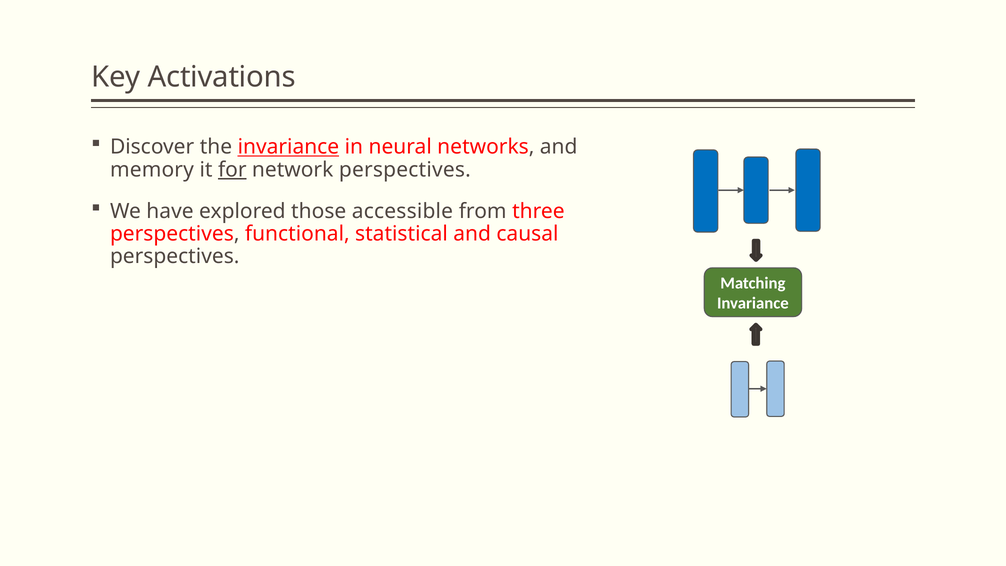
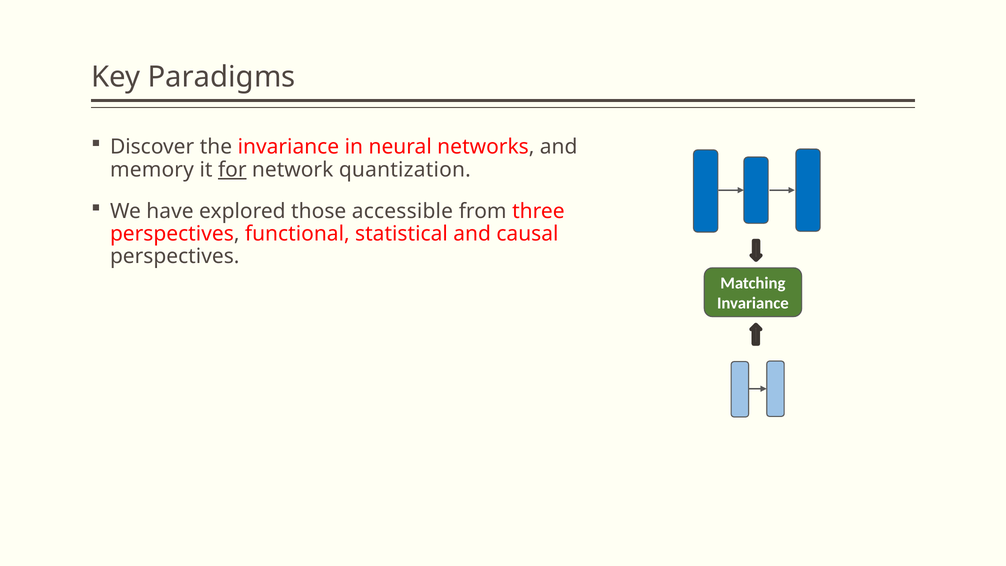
Activations: Activations -> Paradigms (222, 77)
invariance underline: present -> none (288, 147)
network perspectives: perspectives -> quantization (405, 170)
